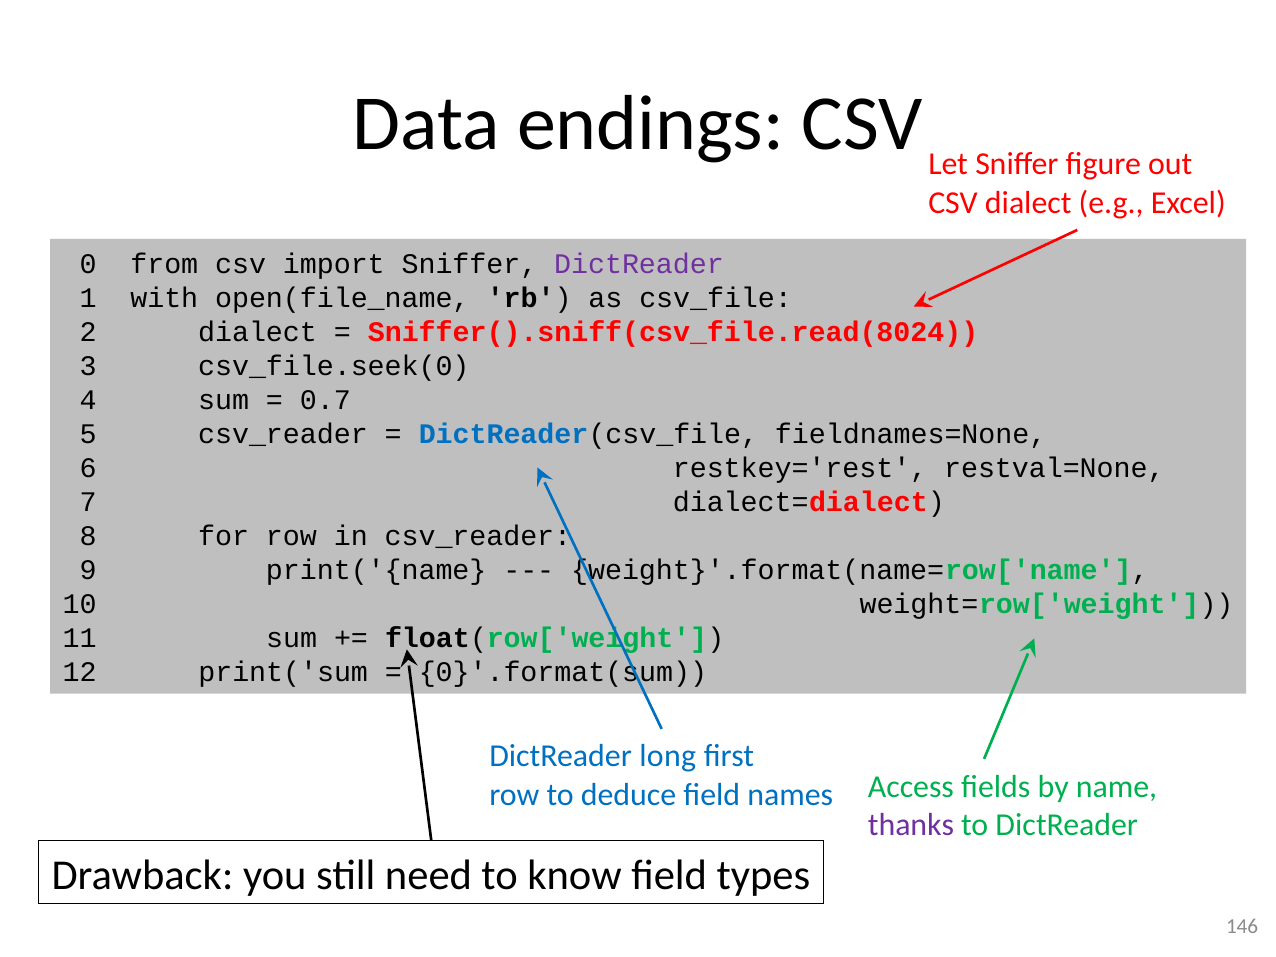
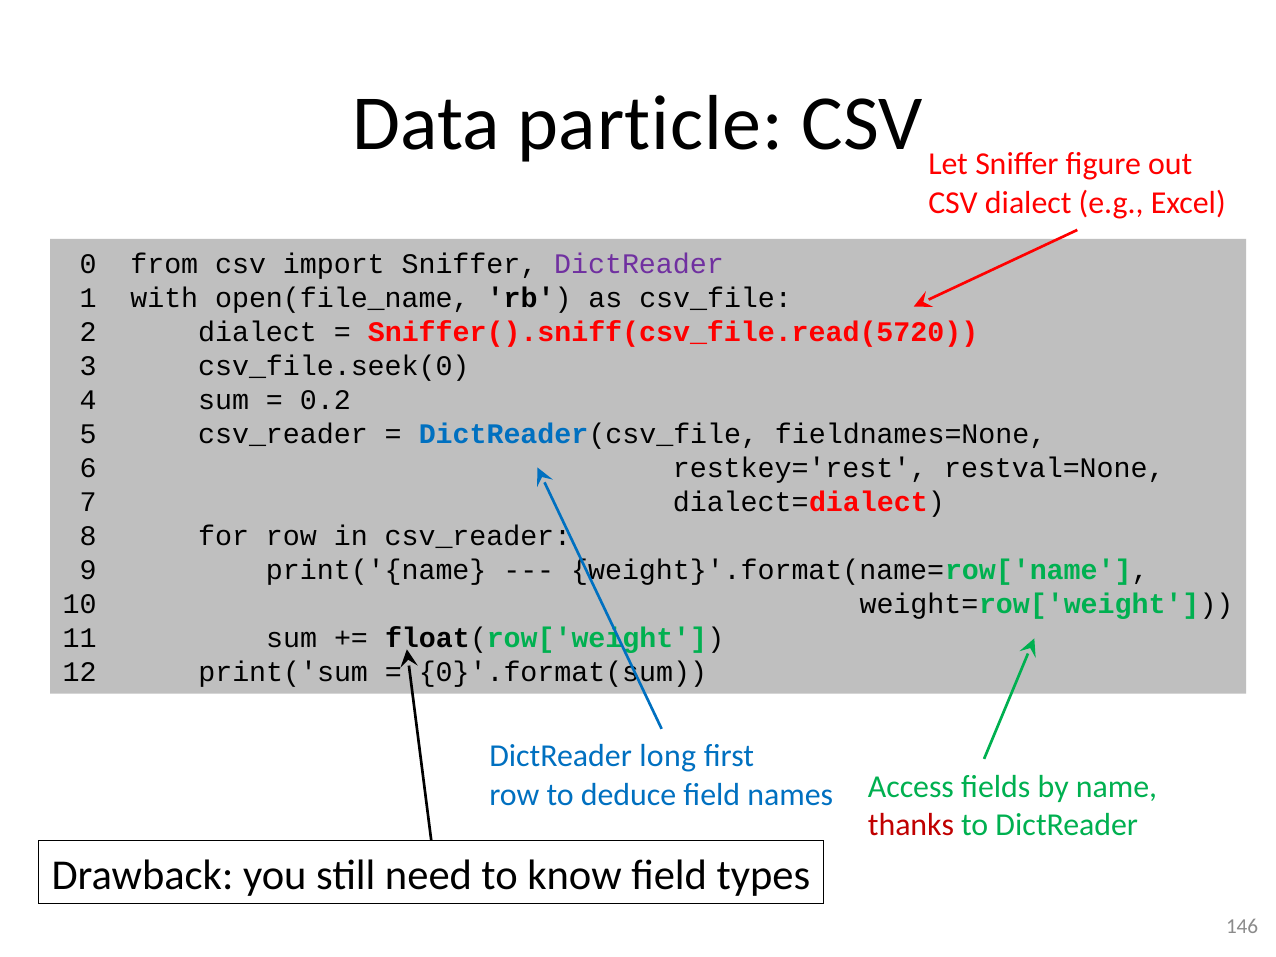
endings: endings -> particle (650, 124)
Sniffer().sniff(csv_file.read(8024: Sniffer().sniff(csv_file.read(8024 -> Sniffer().sniff(csv_file.read(5720 (673, 332)
0.7: 0.7 -> 0.2 (325, 400)
thanks colour: purple -> red (911, 825)
